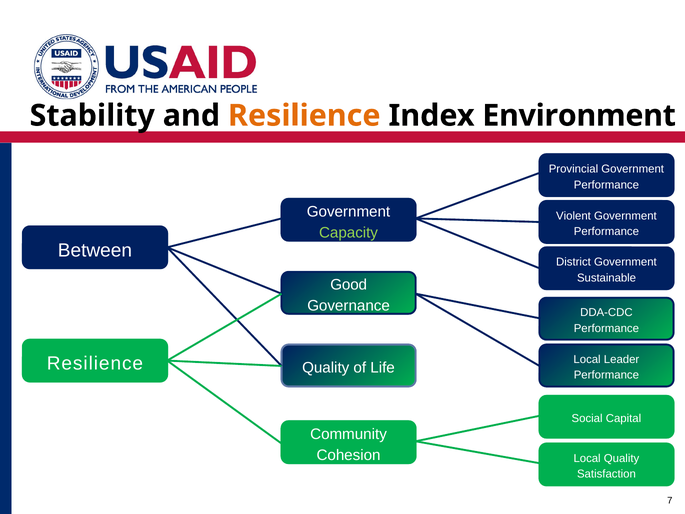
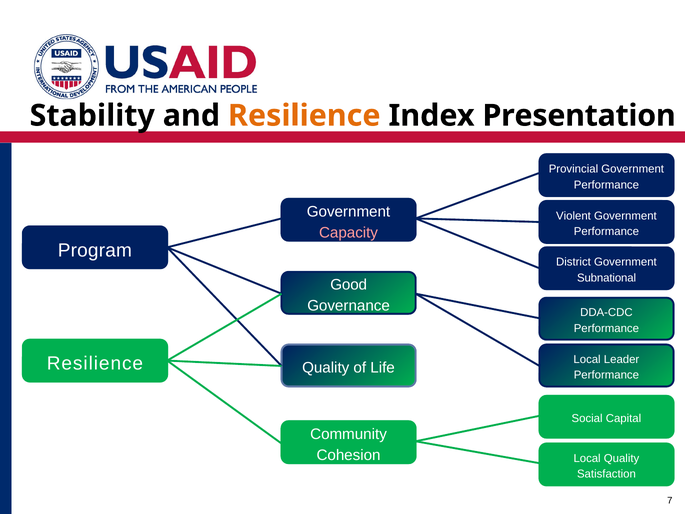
Environment: Environment -> Presentation (579, 116)
Capacity colour: light green -> pink (349, 233)
Between: Between -> Program (95, 250)
Sustainable: Sustainable -> Subnational (607, 278)
